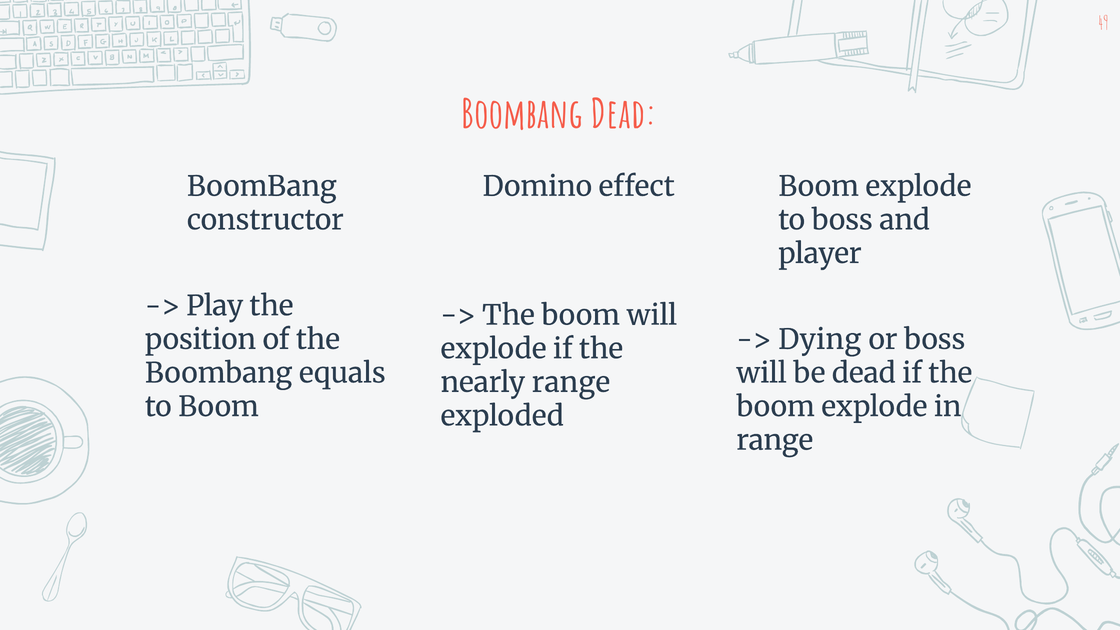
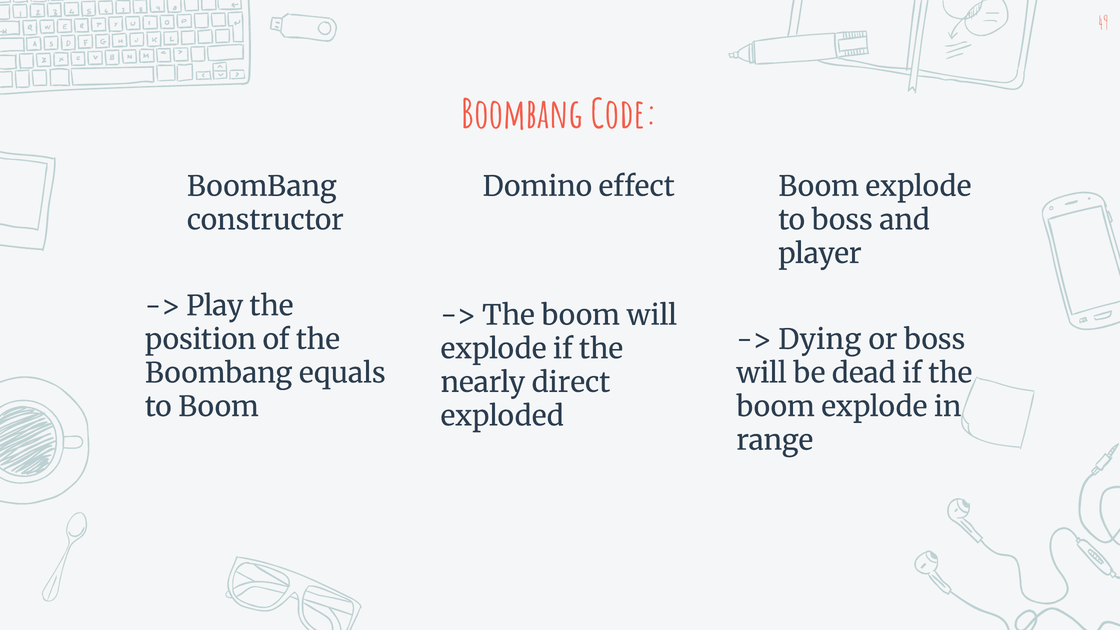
Boombang Dead: Dead -> Code (624, 115)
nearly range: range -> direct (571, 383)
